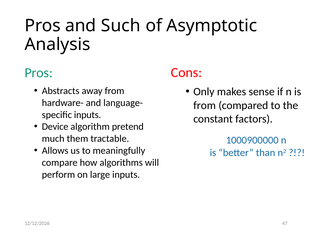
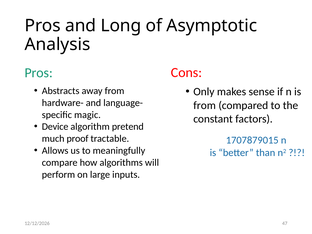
Such: Such -> Long (121, 26)
inputs: inputs -> magic (87, 115)
them: them -> proof (78, 139)
1000900000: 1000900000 -> 1707879015 (252, 140)
